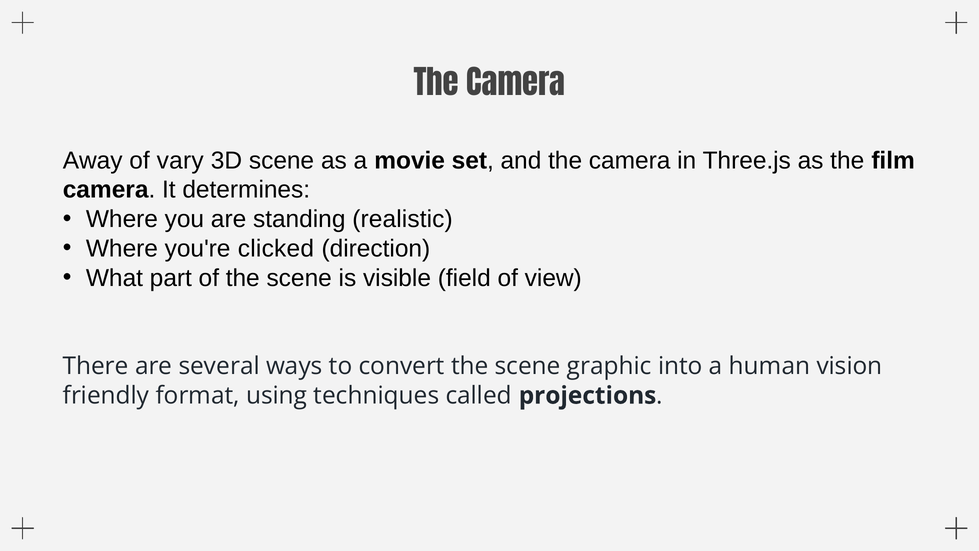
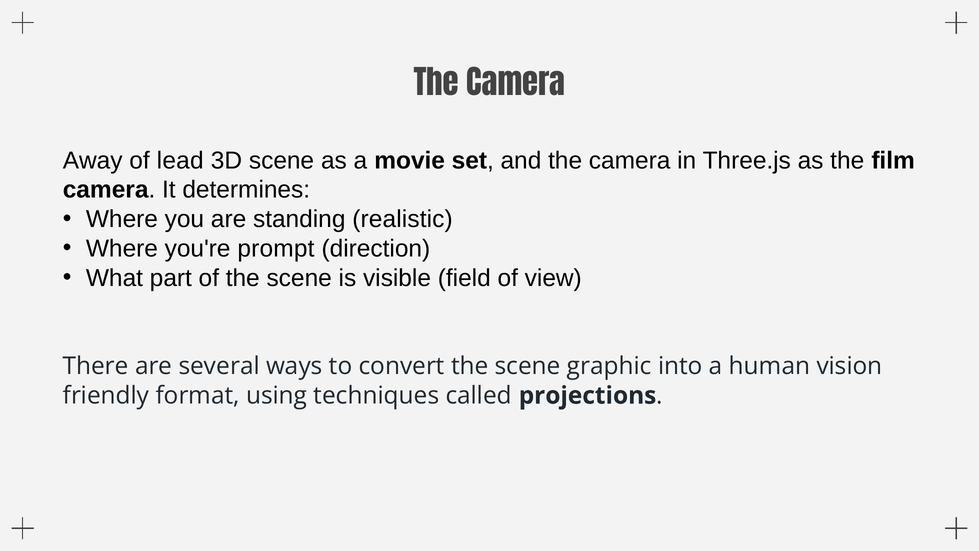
vary: vary -> lead (180, 160)
clicked: clicked -> prompt (276, 249)
